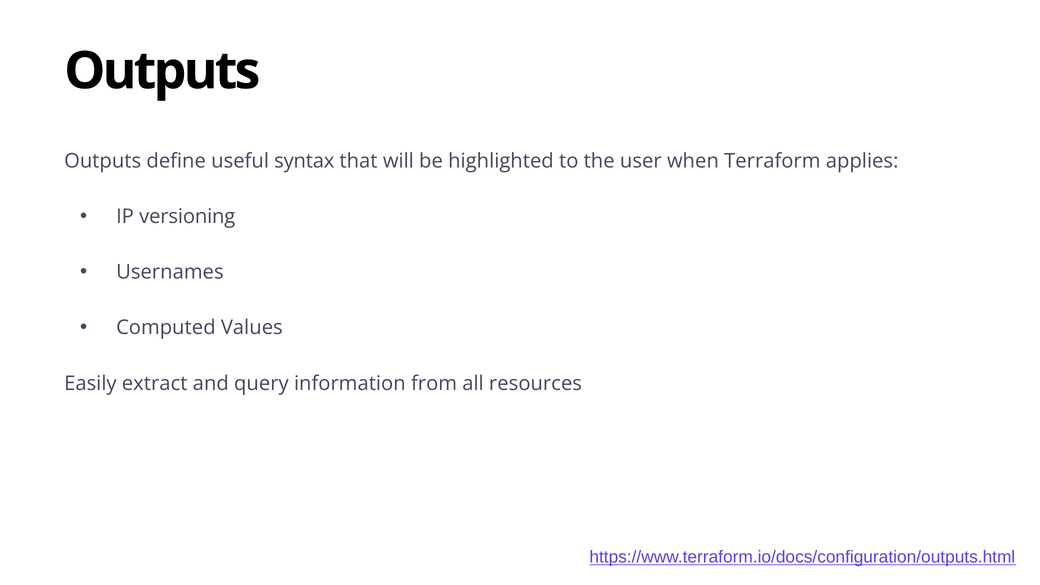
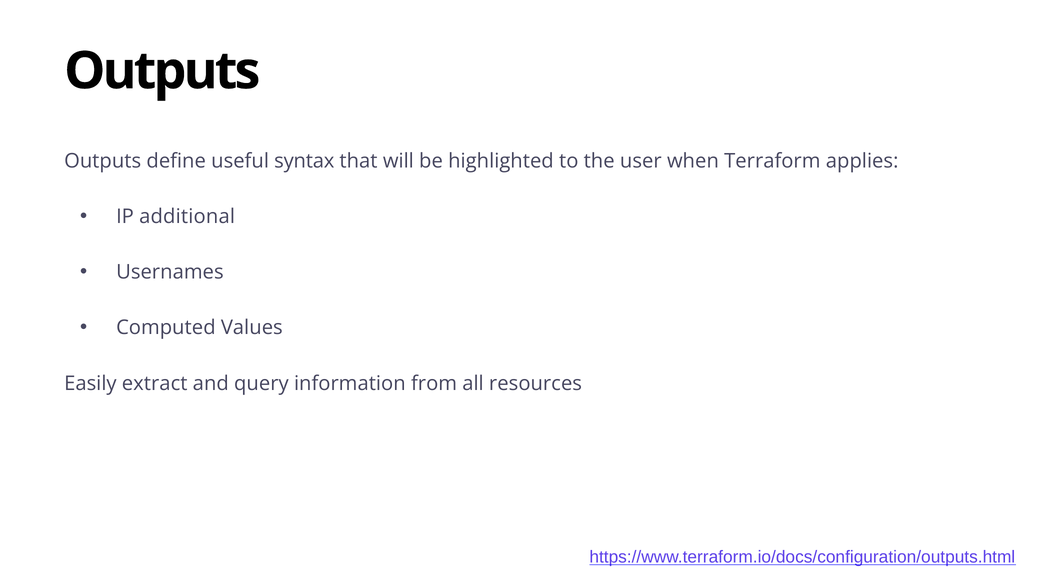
versioning: versioning -> additional (187, 217)
